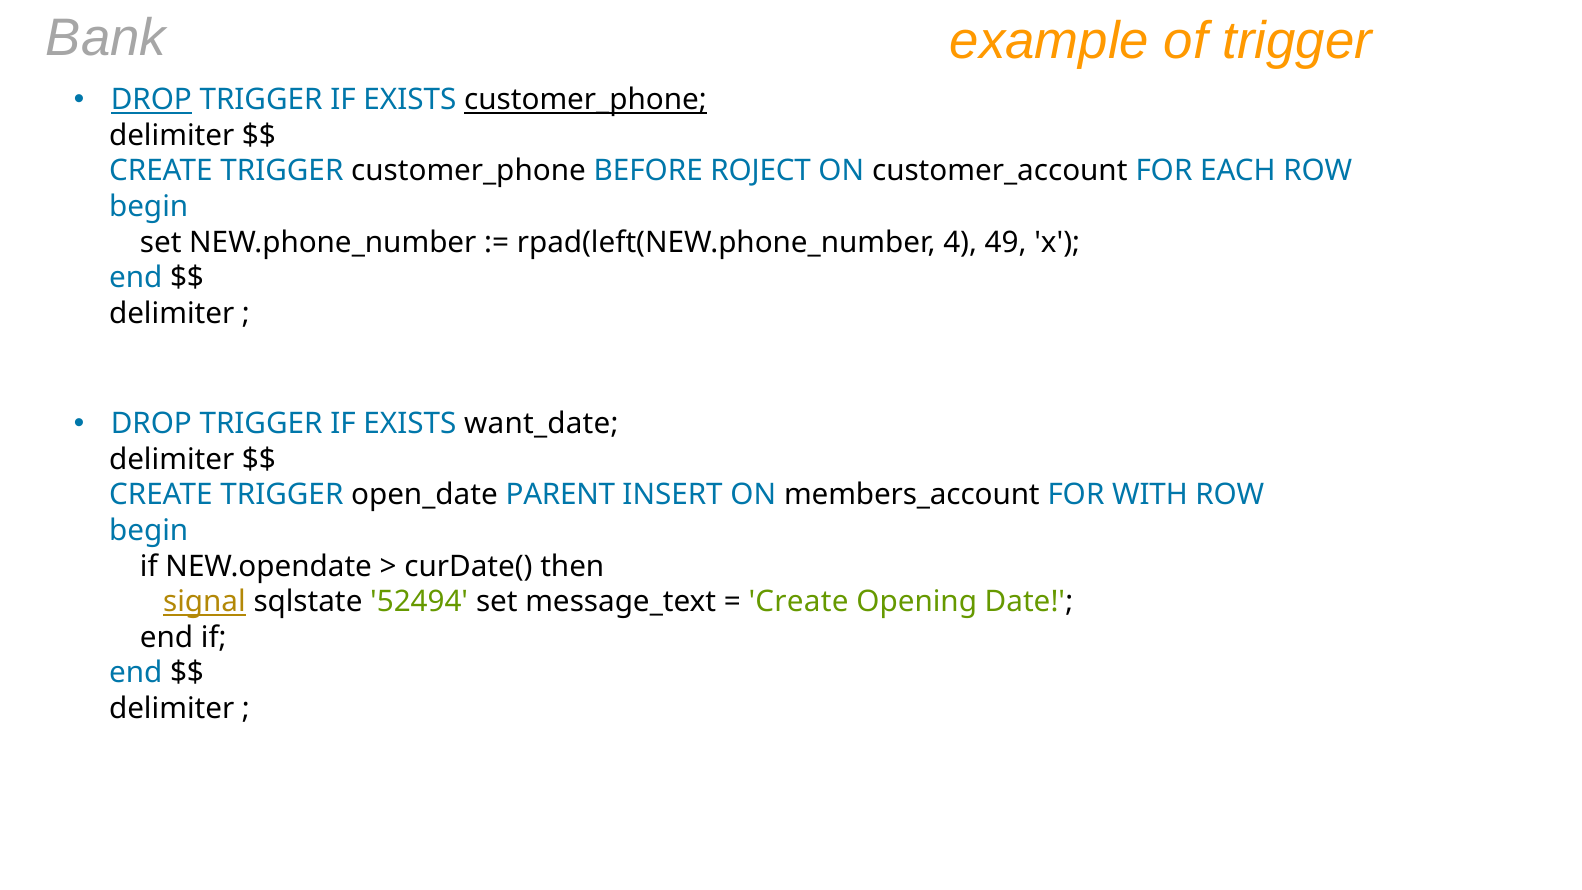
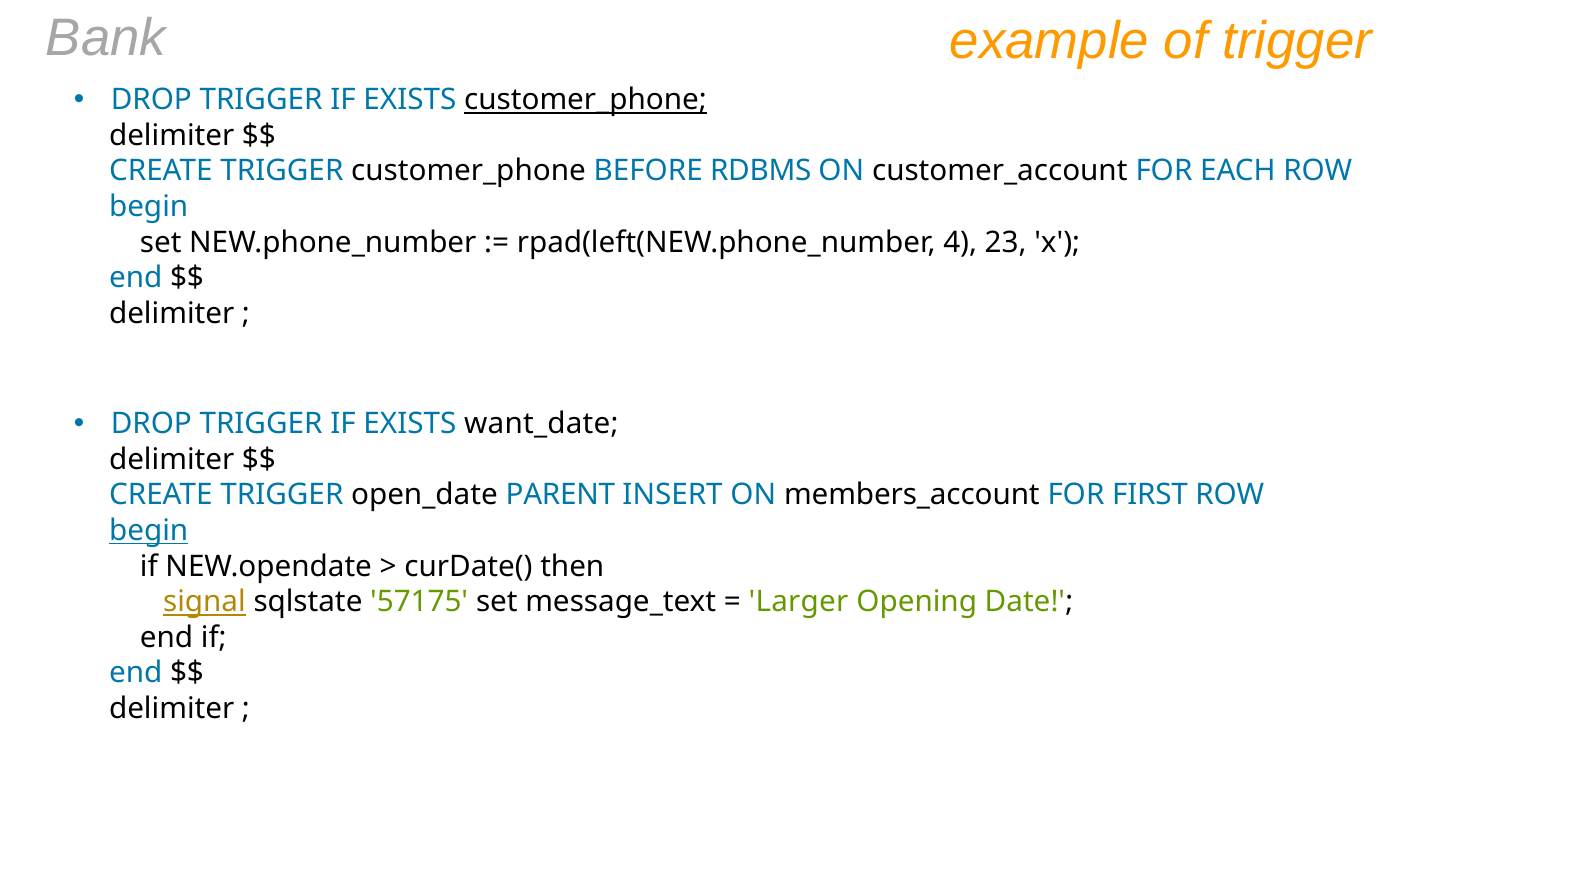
DROP underline: present -> none (151, 100)
ROJECT: ROJECT -> RDBMS (761, 171)
49: 49 -> 23 (1006, 242)
WITH: WITH -> FIRST (1150, 495)
begin underline: none -> present (149, 531)
52494: 52494 -> 57175 (419, 602)
Create: Create -> Larger (799, 602)
